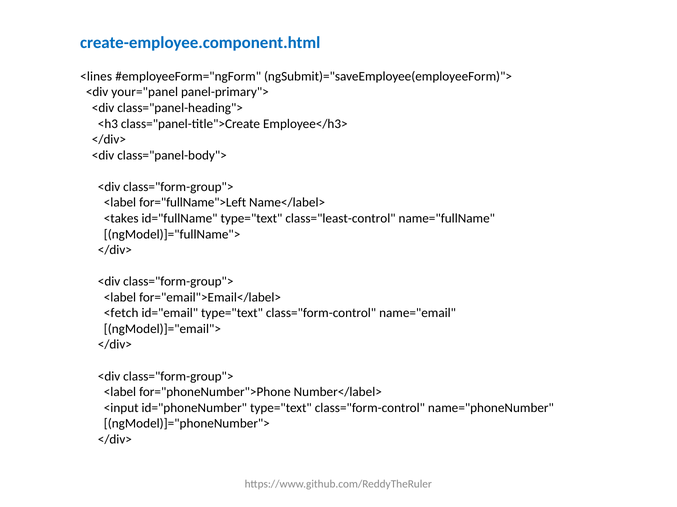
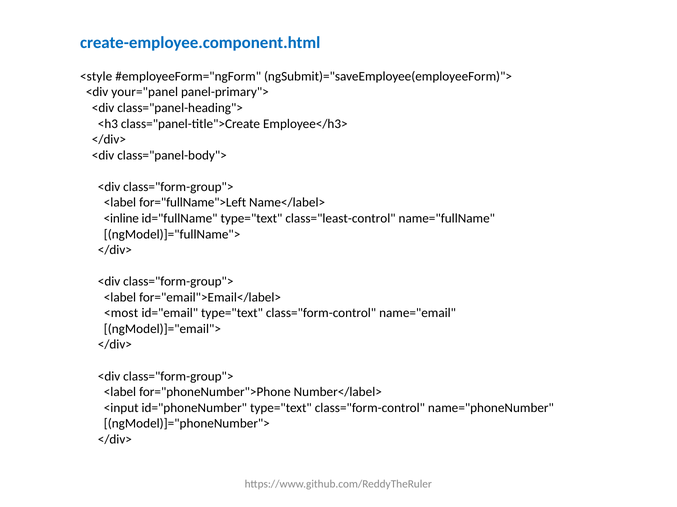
<lines: <lines -> <style (96, 76)
<takes: <takes -> <inline (121, 219)
<fetch: <fetch -> <most (121, 314)
